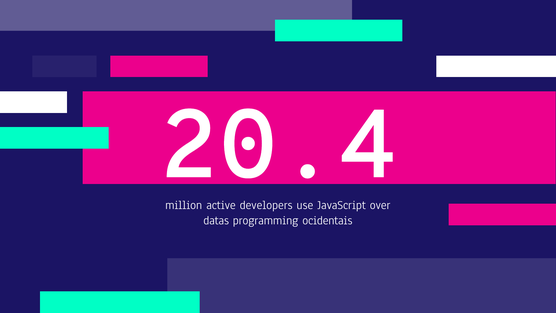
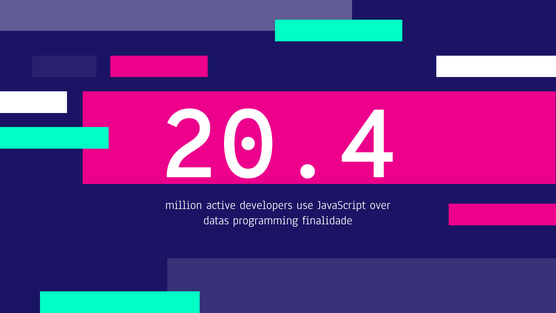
ocidentais: ocidentais -> finalidade (327, 220)
